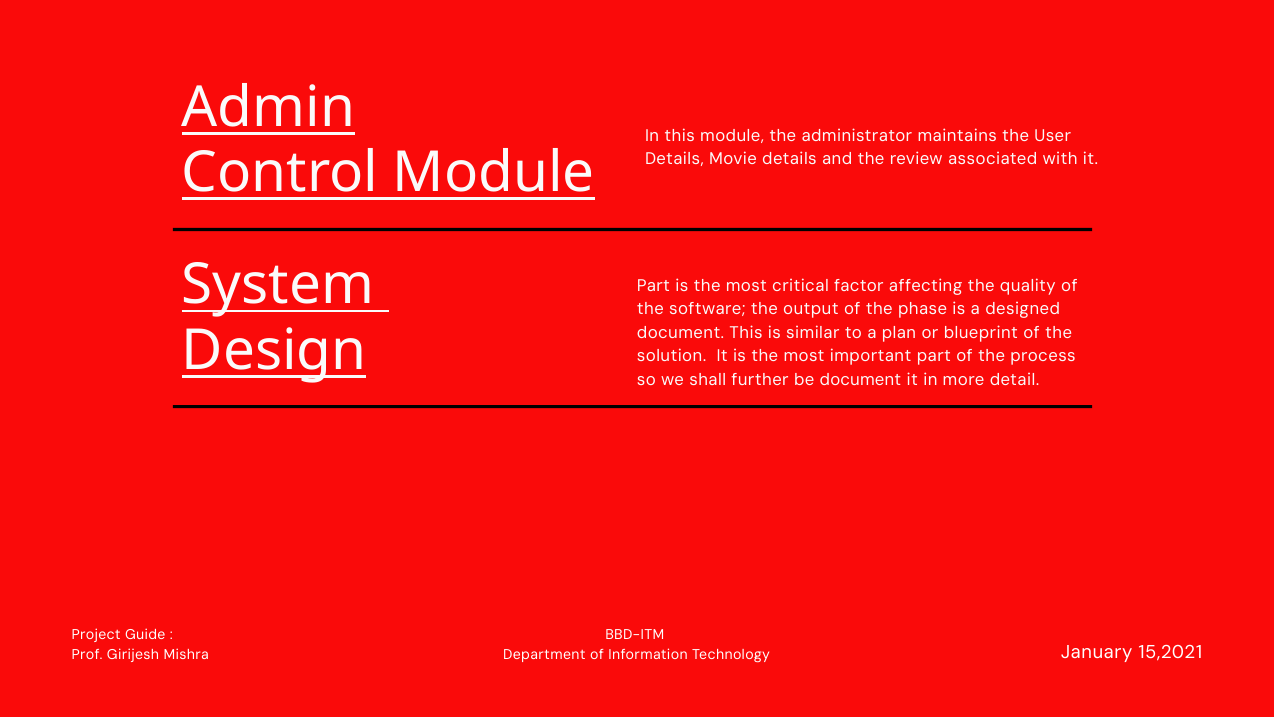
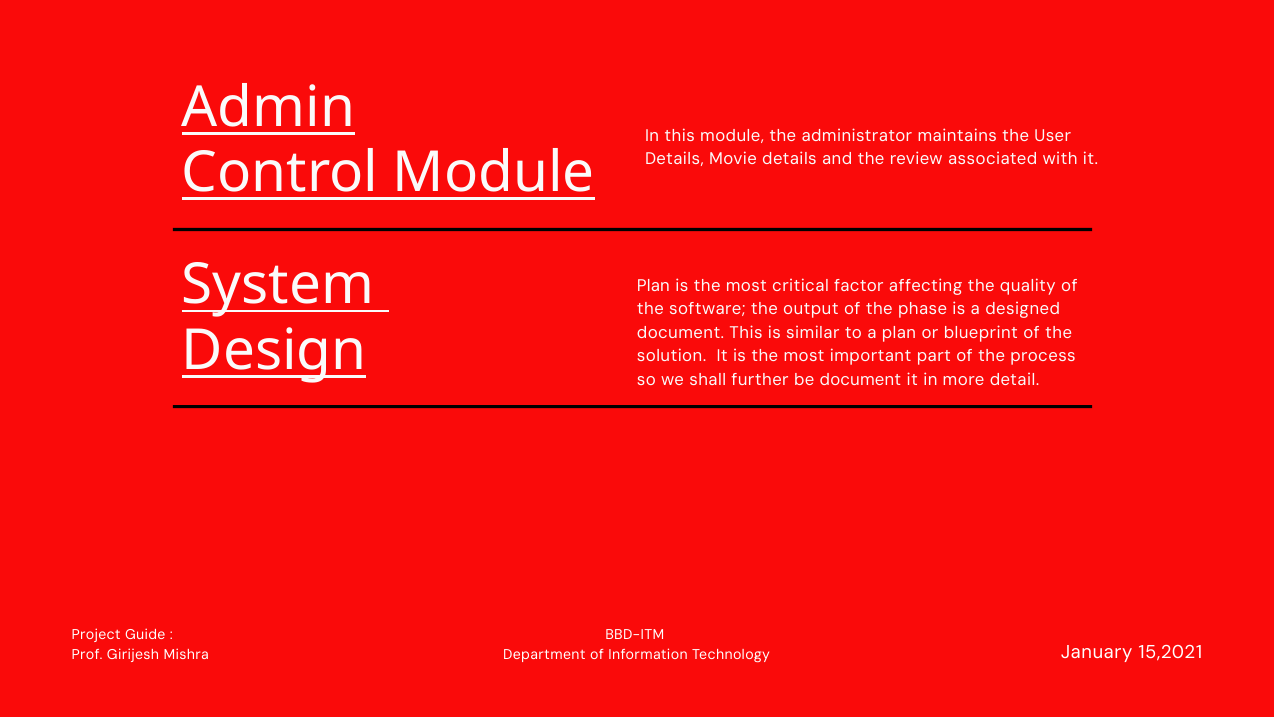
Part: Part -> Plan (653, 285)
